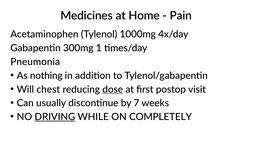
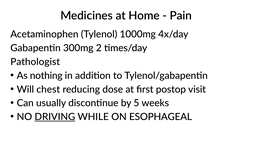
1: 1 -> 2 (99, 48)
Pneumonia: Pneumonia -> Pathologist (35, 62)
dose underline: present -> none (113, 90)
7: 7 -> 5 (136, 103)
COMPLETELY: COMPLETELY -> ESOPHAGEAL (161, 117)
